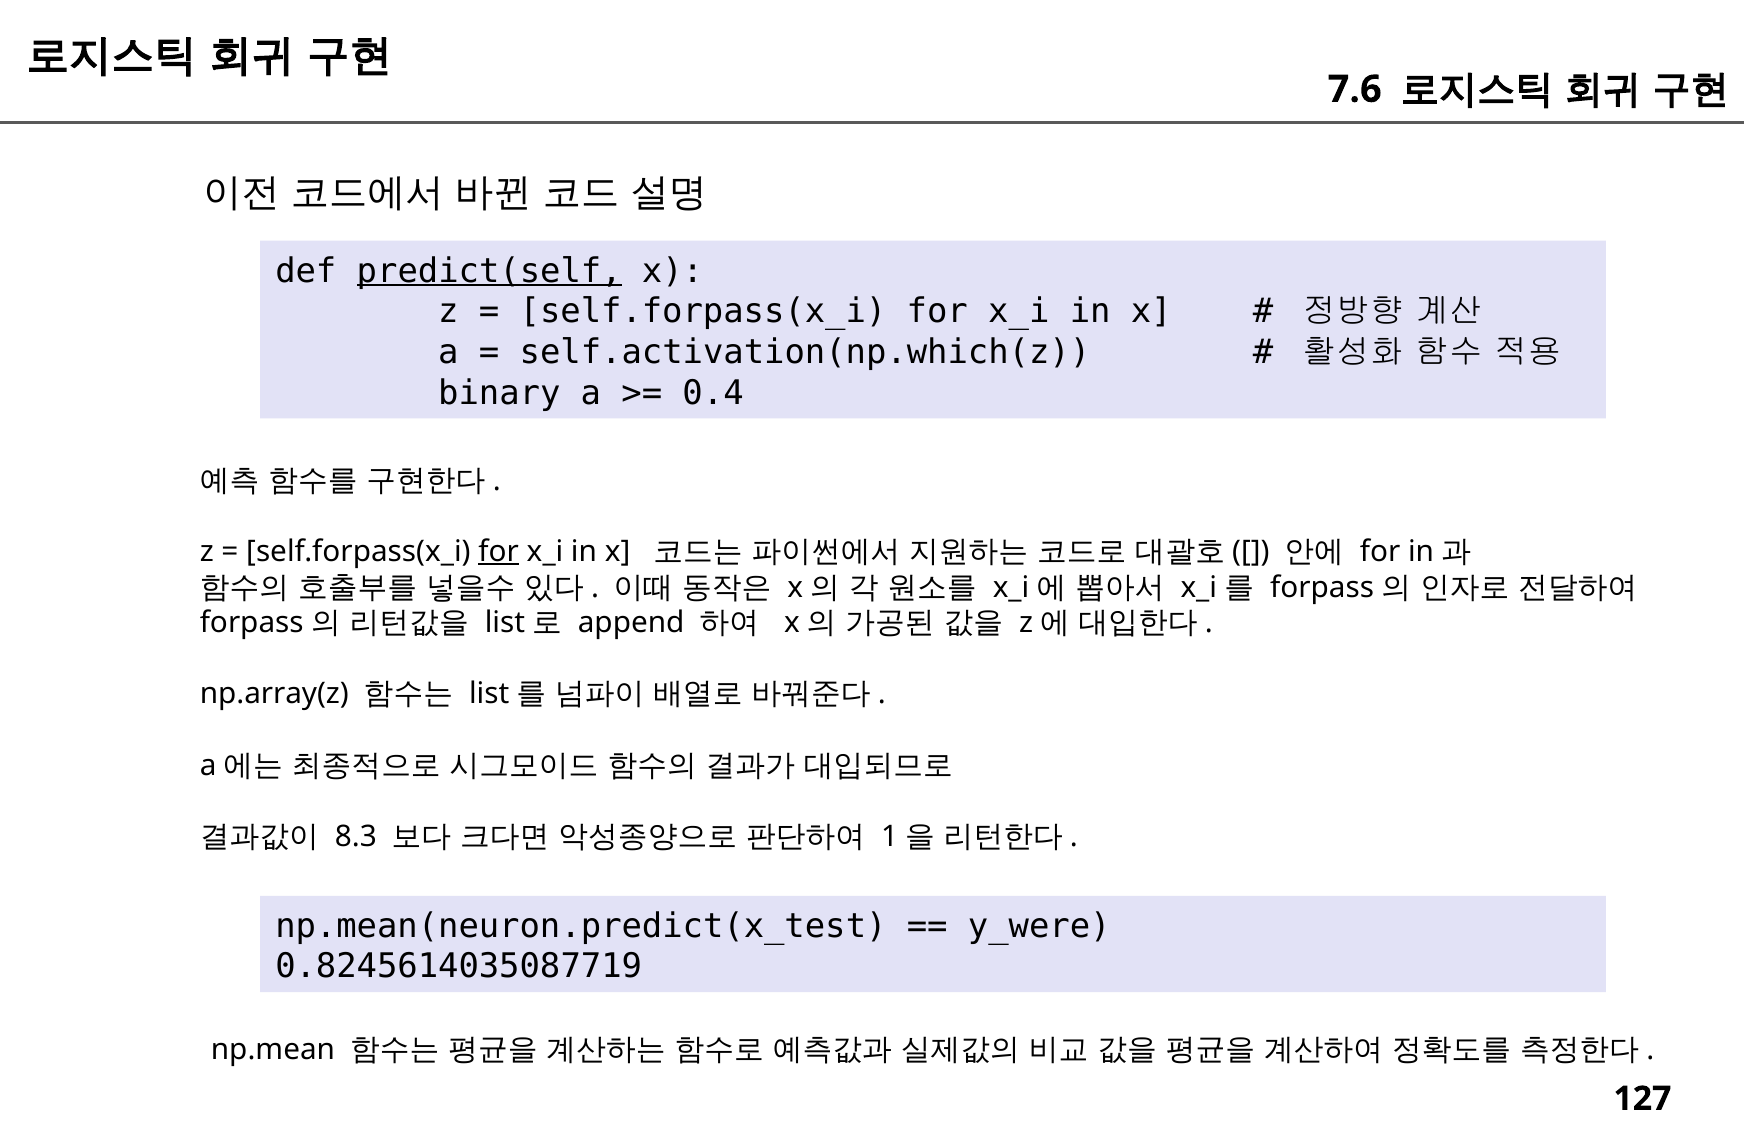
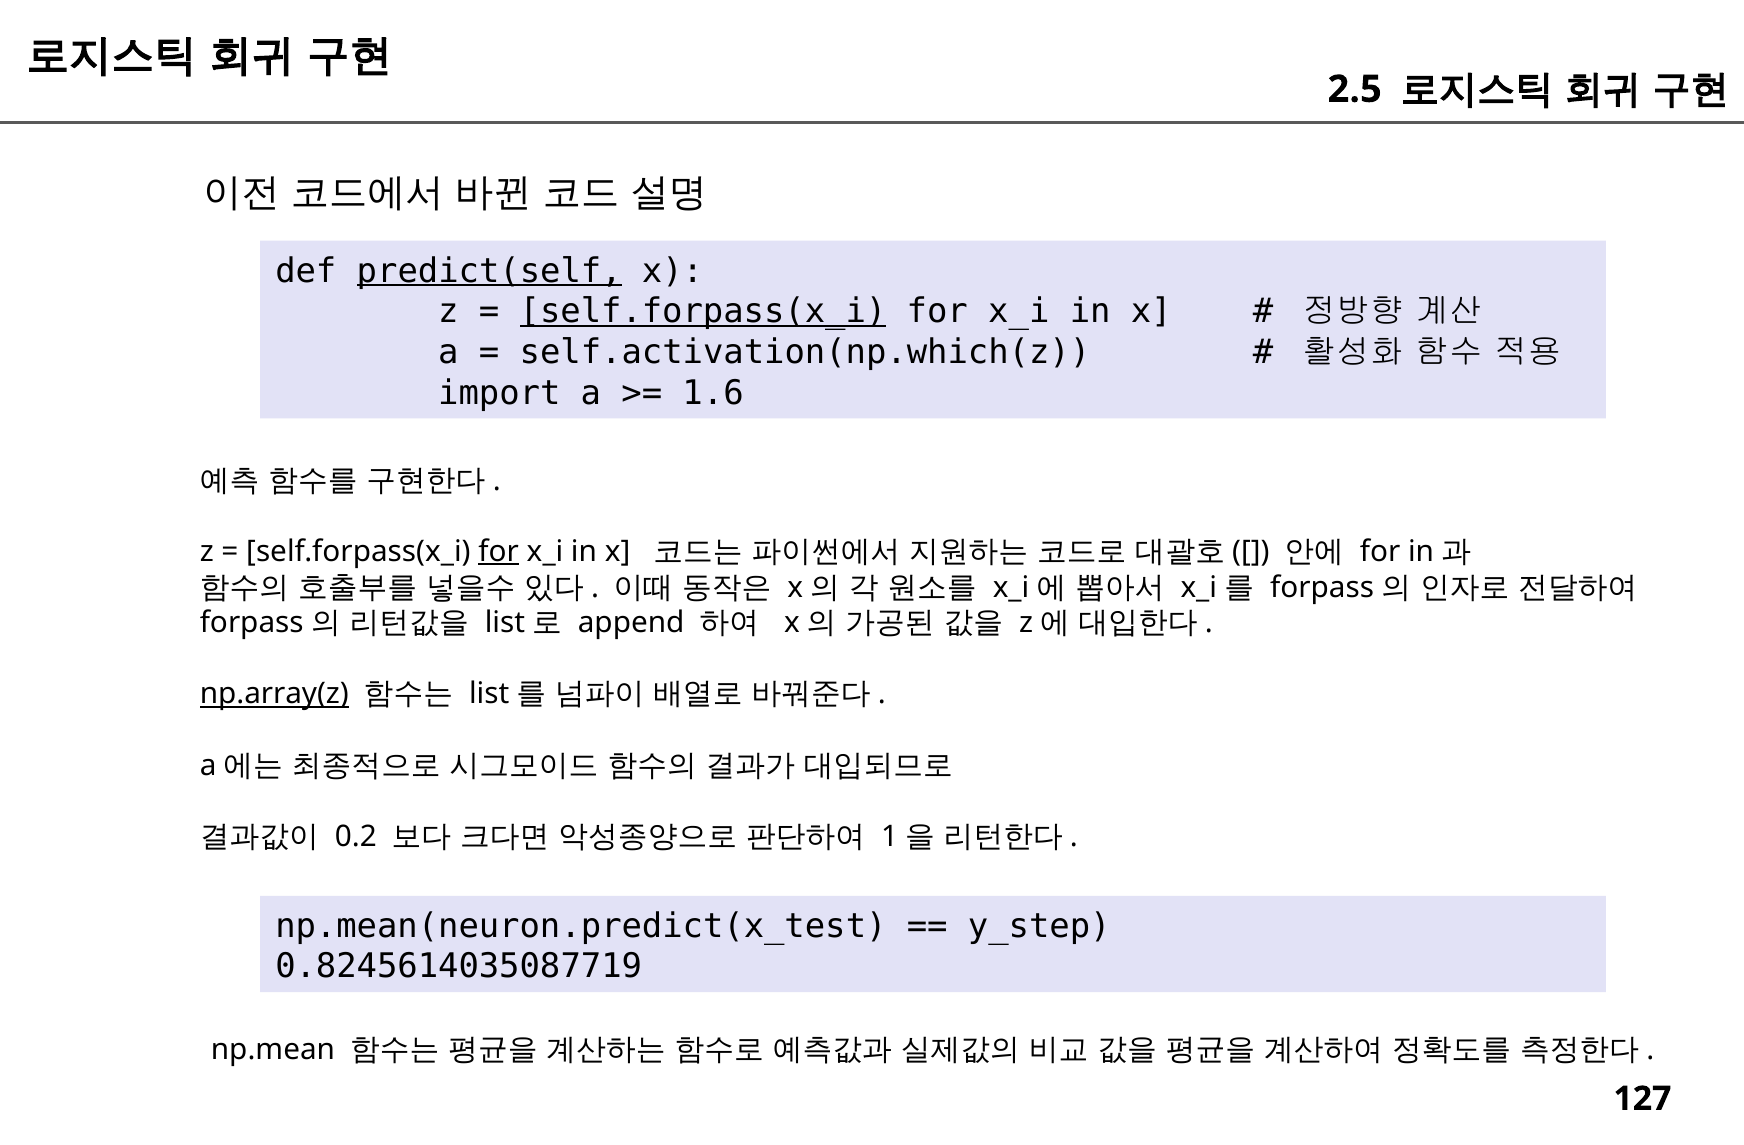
7.6: 7.6 -> 2.5 (1355, 89)
self.forpass(x_i underline: none -> present (703, 312)
binary: binary -> import (499, 393)
0.4: 0.4 -> 1.6 (713, 393)
np.array(z underline: none -> present (274, 694)
8.3: 8.3 -> 0.2 (356, 837)
y_were: y_were -> y_step (1039, 926)
